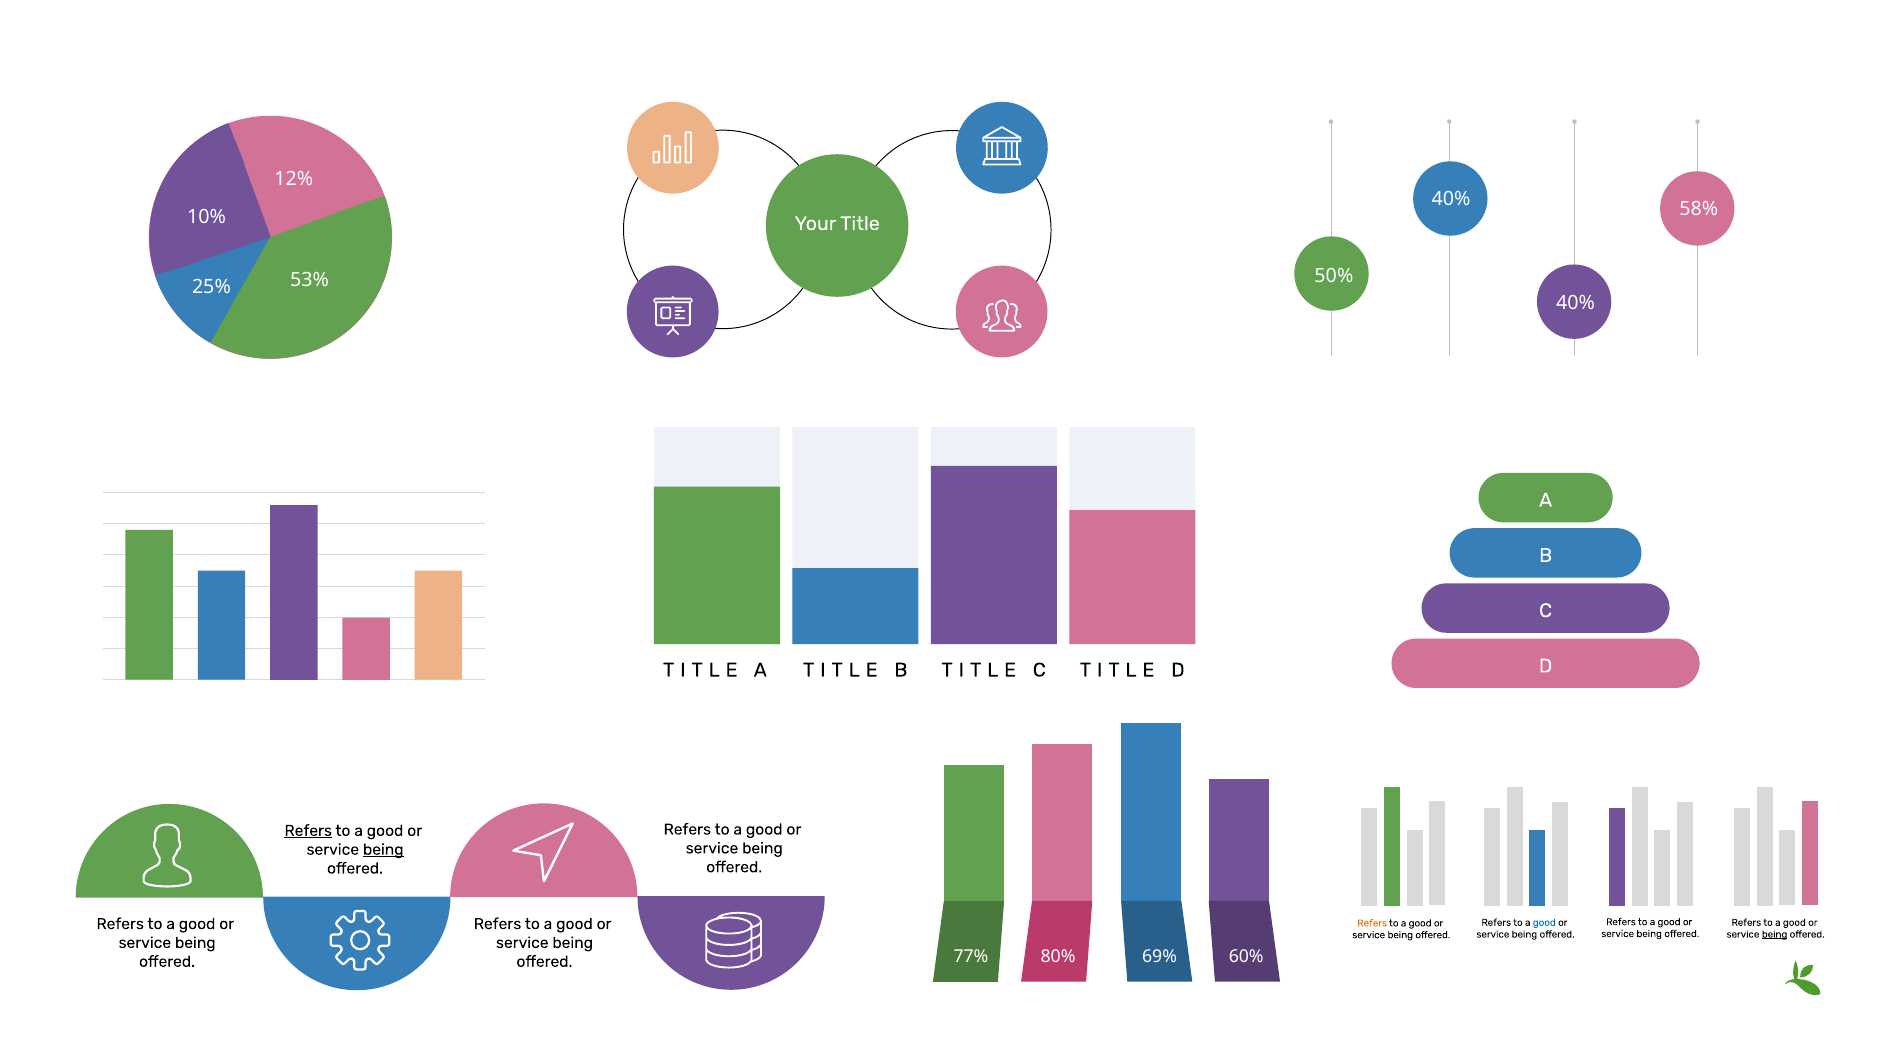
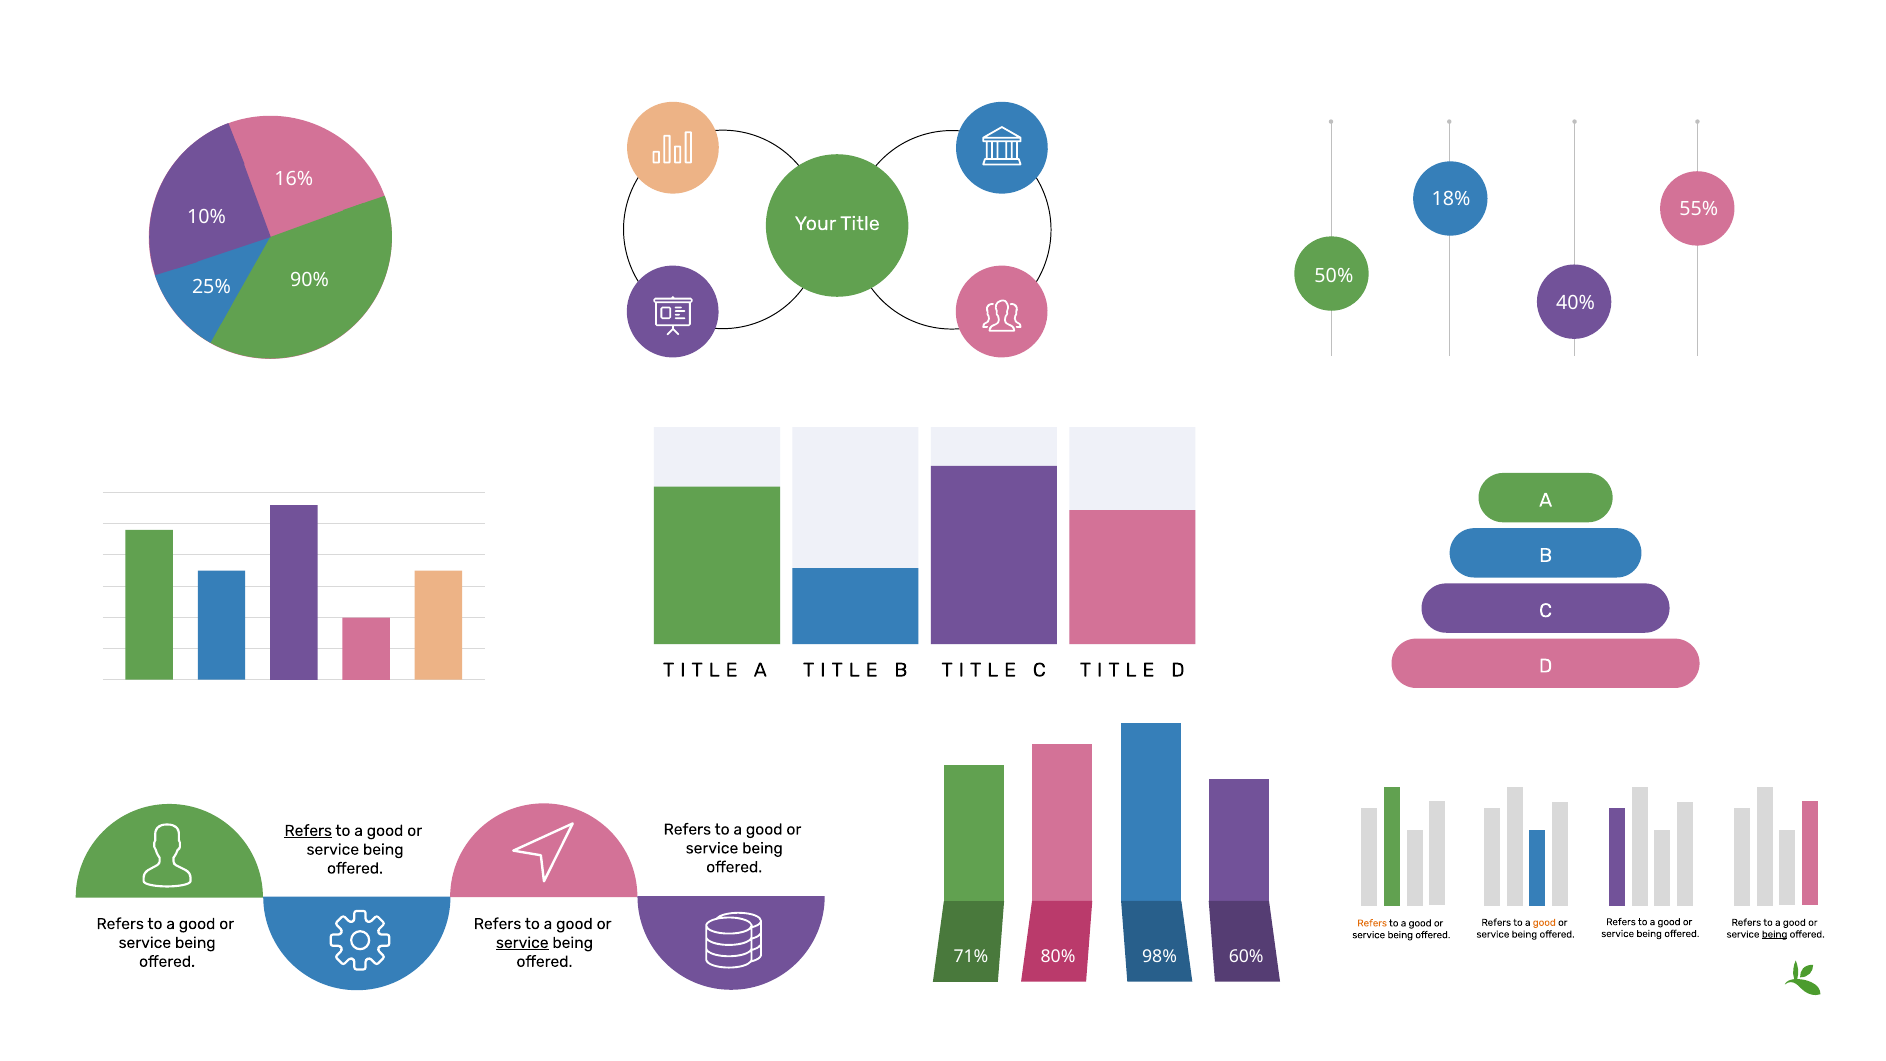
12%: 12% -> 16% (294, 179)
40%: 40% -> 18% (1451, 199)
58%: 58% -> 55% (1699, 209)
53%: 53% -> 90% (310, 280)
being underline: present -> none (383, 849)
good colour: blue -> orange (1544, 922)
service underline: none -> present (522, 943)
77%: 77% -> 71% (971, 957)
69%: 69% -> 98% (1160, 957)
